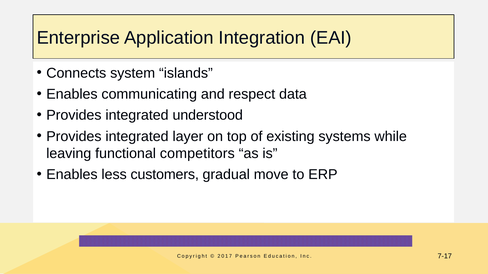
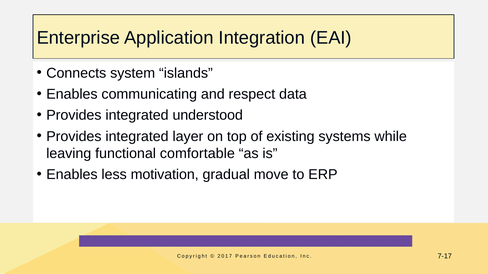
competitors: competitors -> comfortable (197, 154)
customers: customers -> motivation (165, 175)
